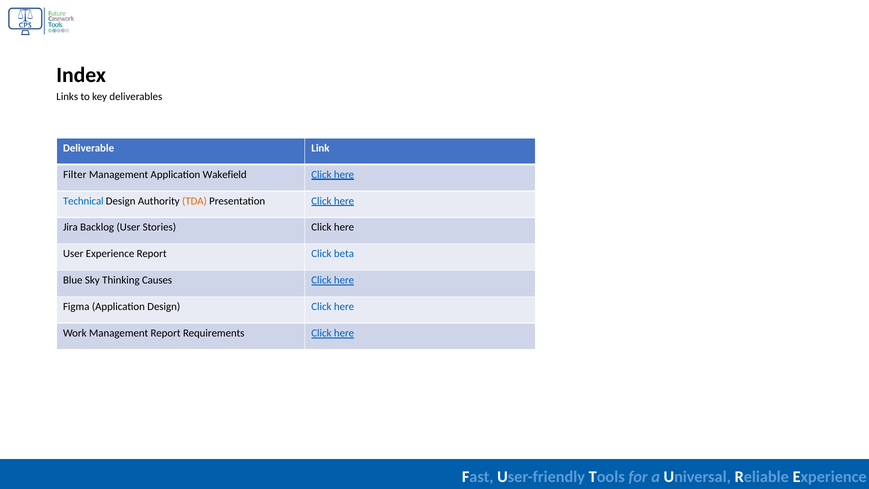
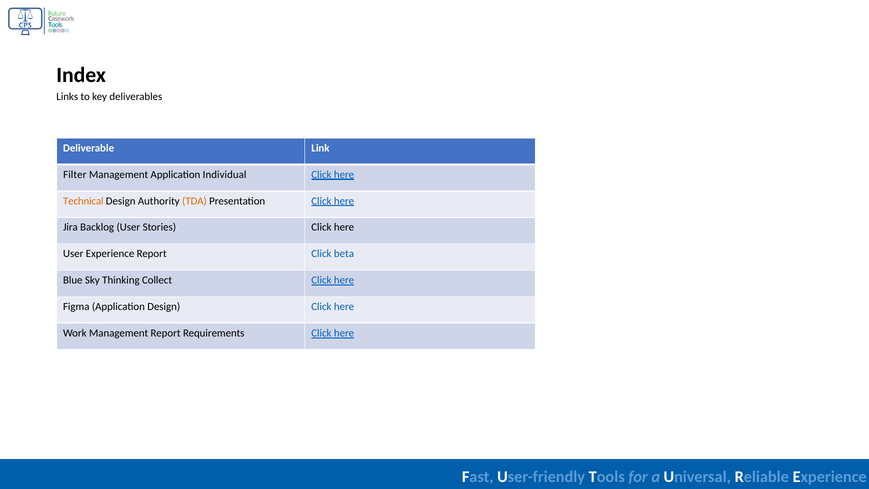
Wakefield: Wakefield -> Individual (225, 174)
Technical colour: blue -> orange (83, 201)
Causes: Causes -> Collect (157, 280)
